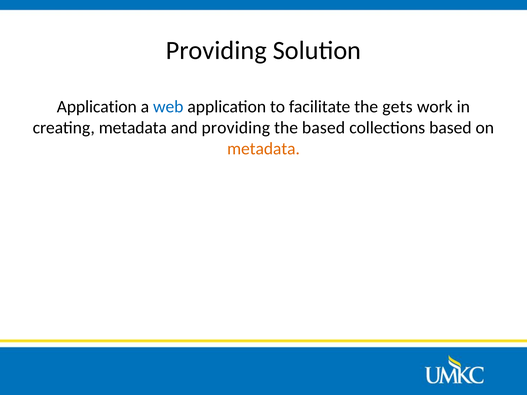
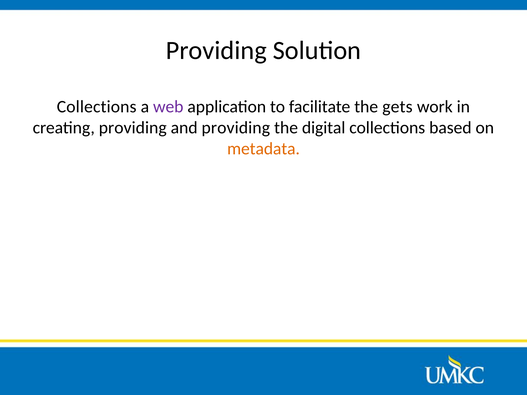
Application: Application -> Collections (97, 107)
web colour: blue -> purple (168, 107)
creating metadata: metadata -> providing (133, 128)
the based: based -> digital (324, 128)
